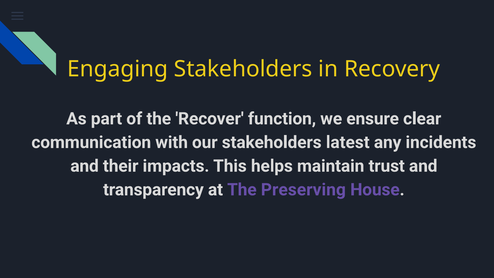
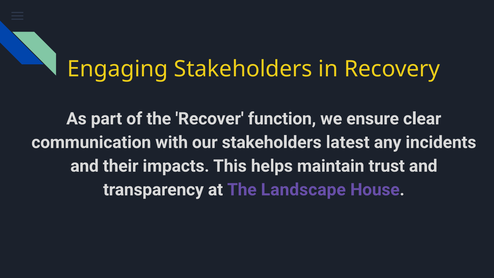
Preserving: Preserving -> Landscape (303, 190)
